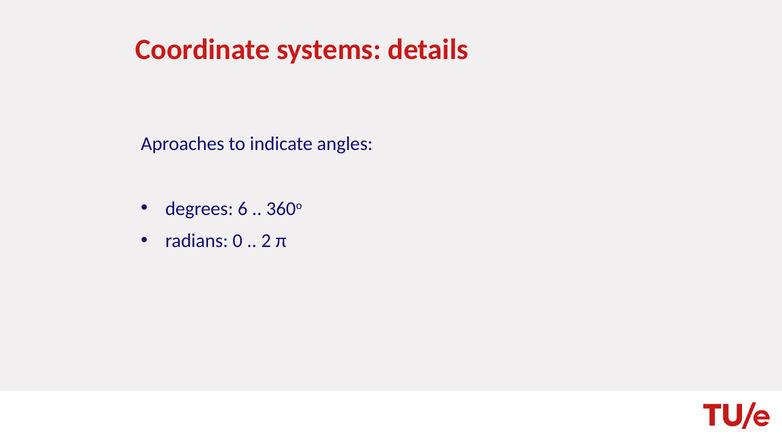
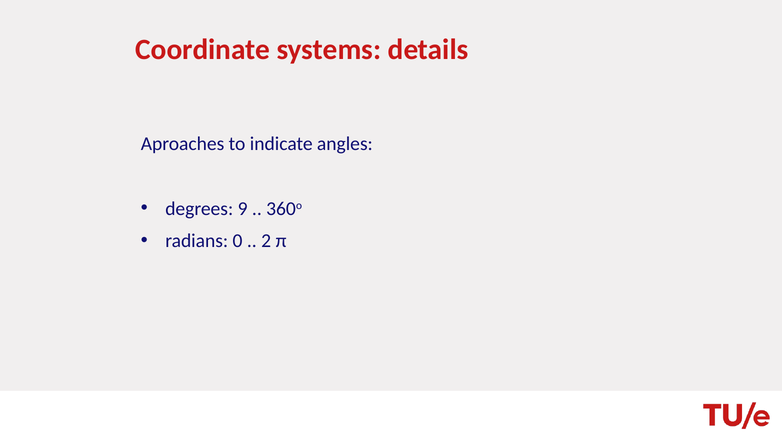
6: 6 -> 9 (243, 209)
